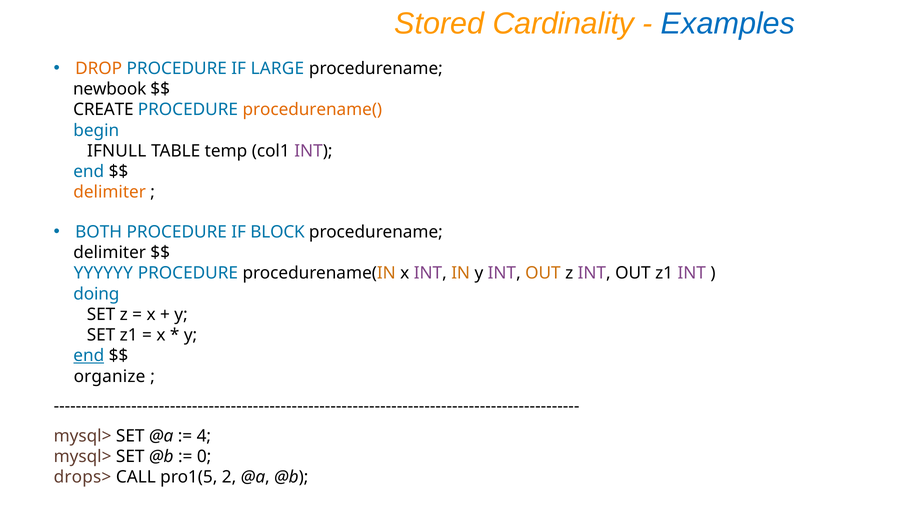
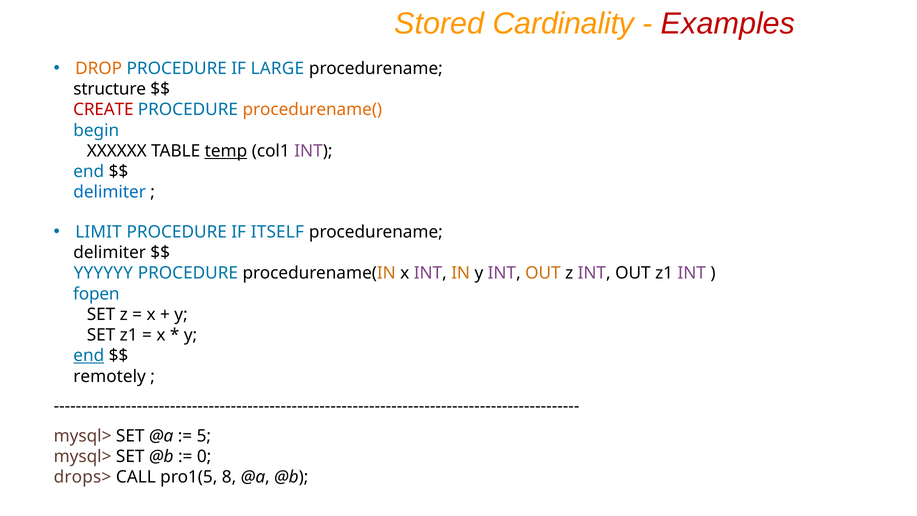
Examples colour: blue -> red (728, 24)
newbook: newbook -> structure (110, 89)
CREATE colour: black -> red (103, 110)
IFNULL: IFNULL -> XXXXXX (117, 151)
temp underline: none -> present (226, 151)
delimiter colour: orange -> blue (110, 192)
BOTH: BOTH -> LIMIT (99, 232)
BLOCK: BLOCK -> ITSELF (277, 232)
doing: doing -> fopen (96, 294)
organize: organize -> remotely (110, 376)
4: 4 -> 5 (204, 436)
2: 2 -> 8 (229, 477)
